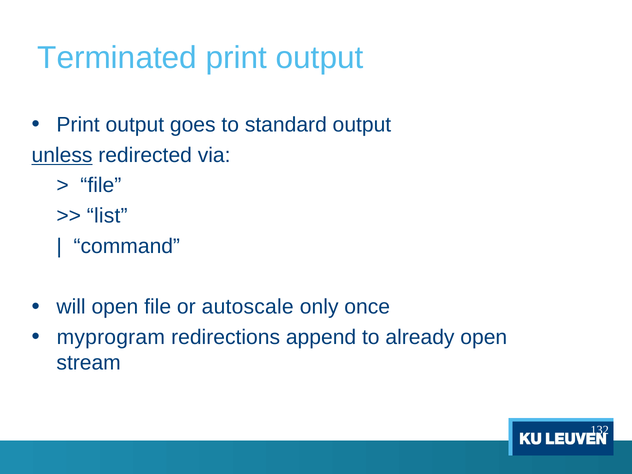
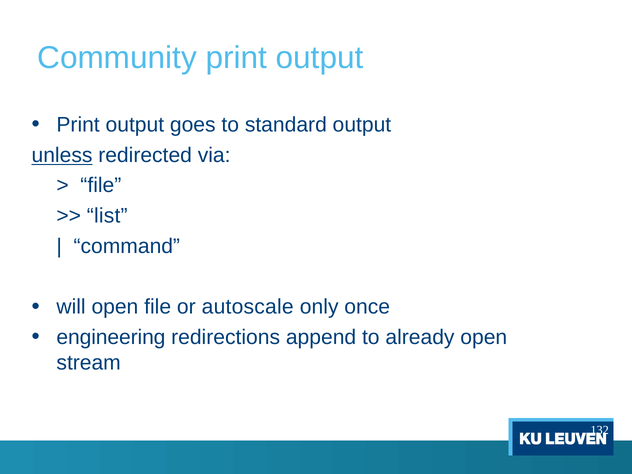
Terminated: Terminated -> Community (117, 58)
myprogram: myprogram -> engineering (111, 337)
